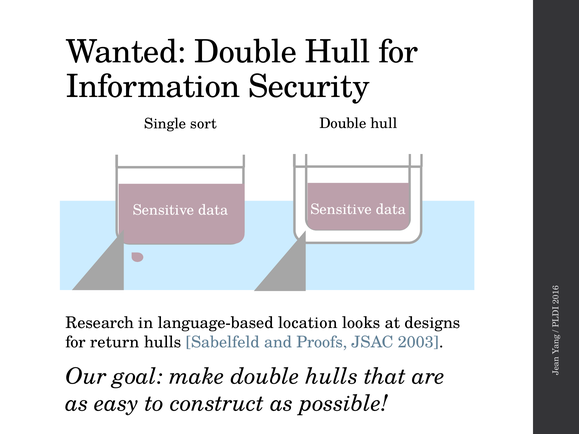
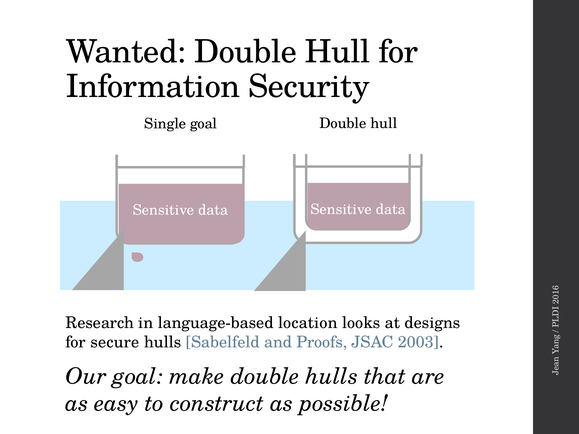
Single sort: sort -> goal (204, 124)
return: return -> secure (115, 342)
